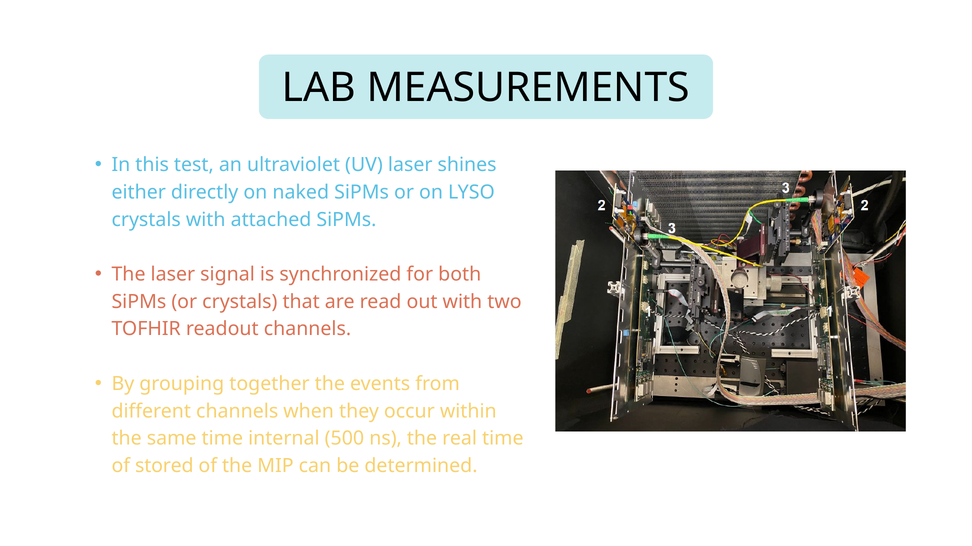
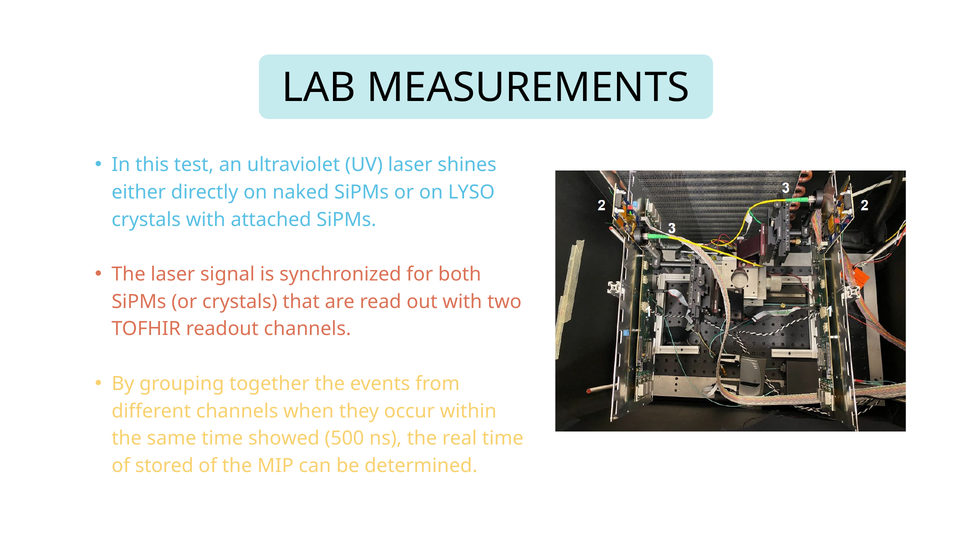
internal: internal -> showed (284, 439)
